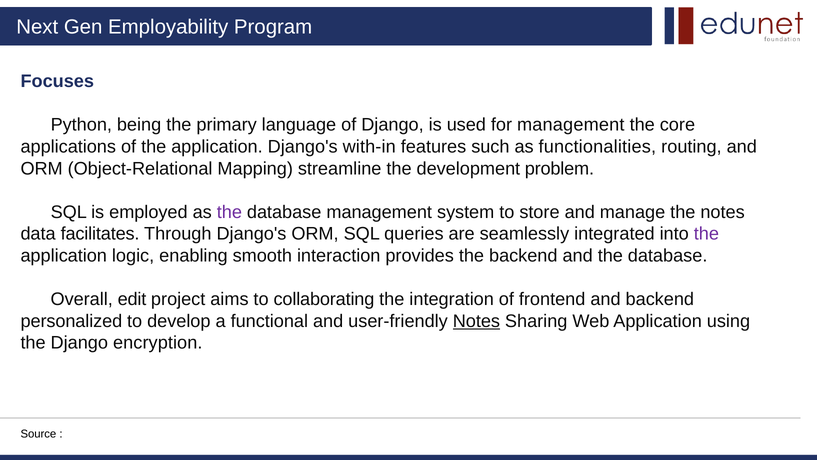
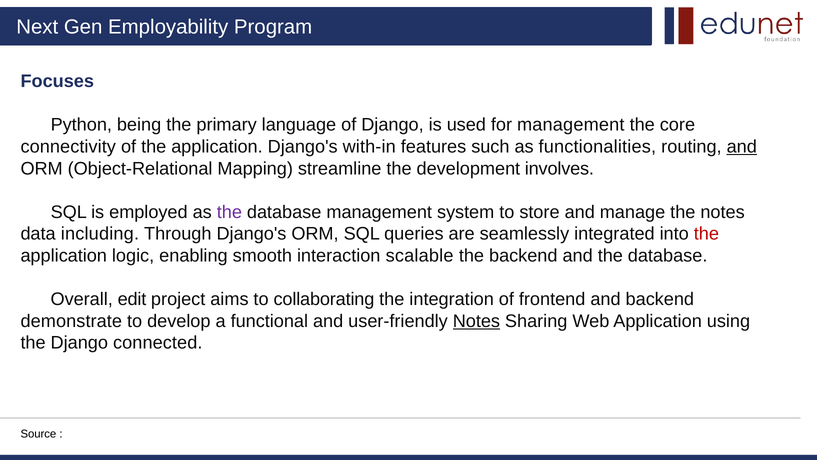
applications: applications -> connectivity (68, 147)
and underline: none -> present (742, 147)
problem: problem -> involves (559, 168)
facilitates: facilitates -> including (100, 234)
the colour: purple -> red (706, 234)
provides: provides -> scalable (420, 255)
personalized: personalized -> demonstrate (71, 321)
encryption: encryption -> connected (158, 343)
